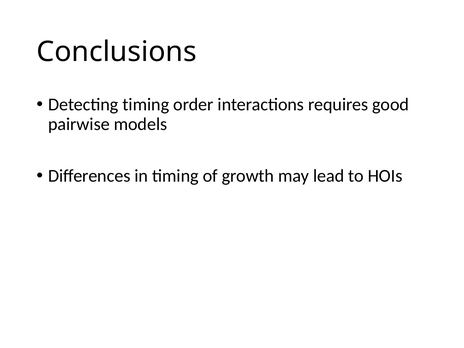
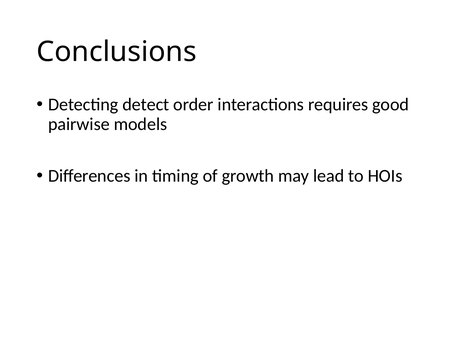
Detecting timing: timing -> detect (146, 105)
